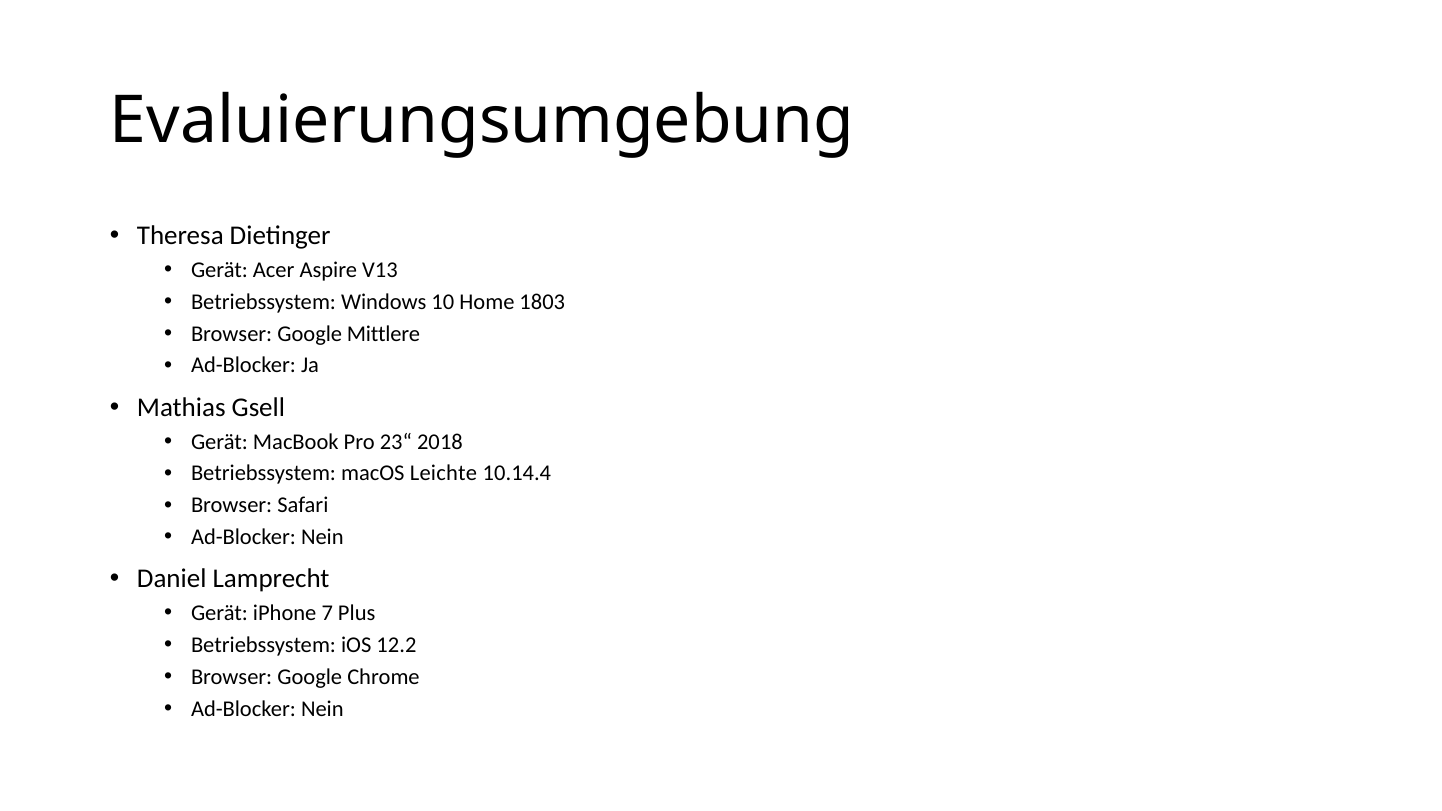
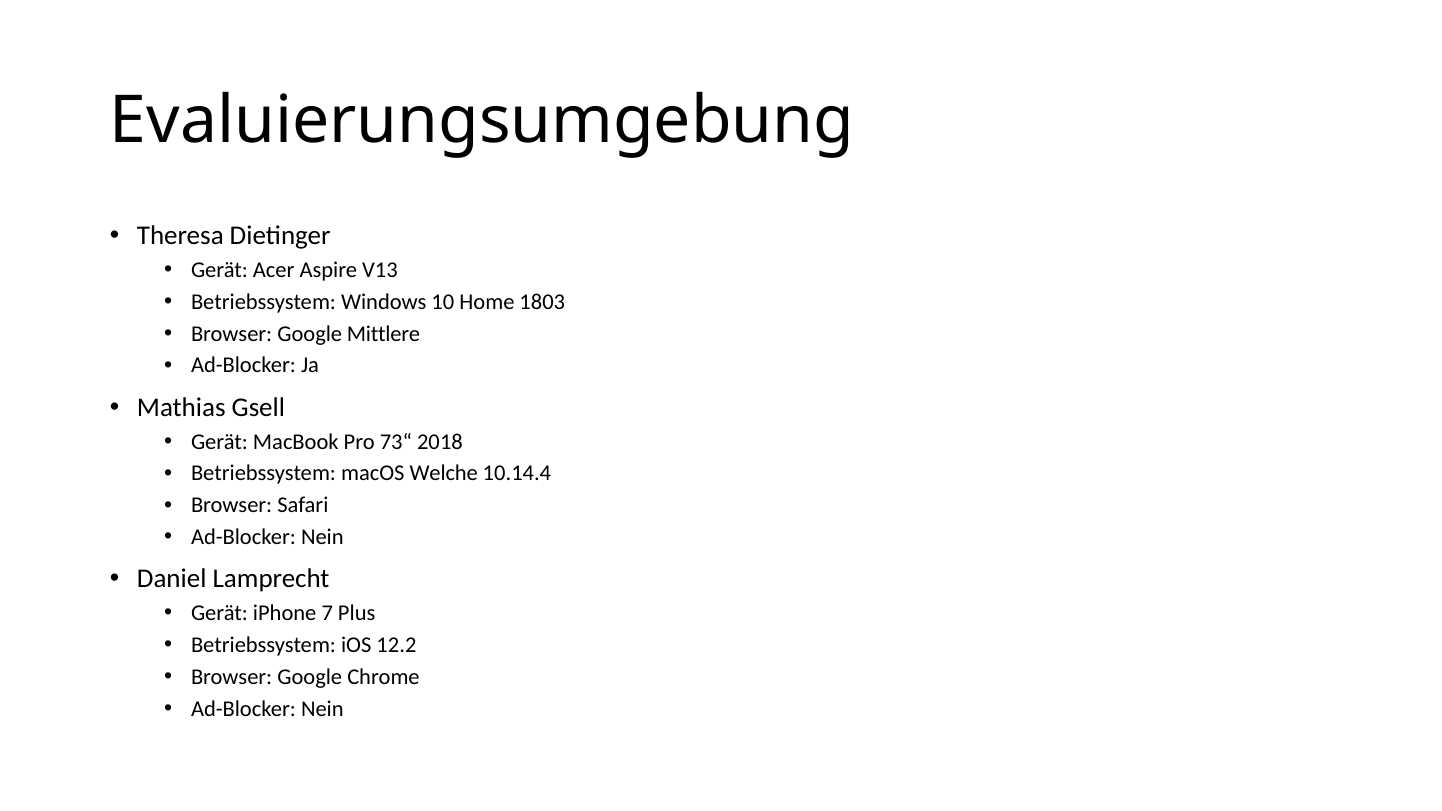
23“: 23“ -> 73“ (396, 442)
Leichte: Leichte -> Welche (444, 474)
